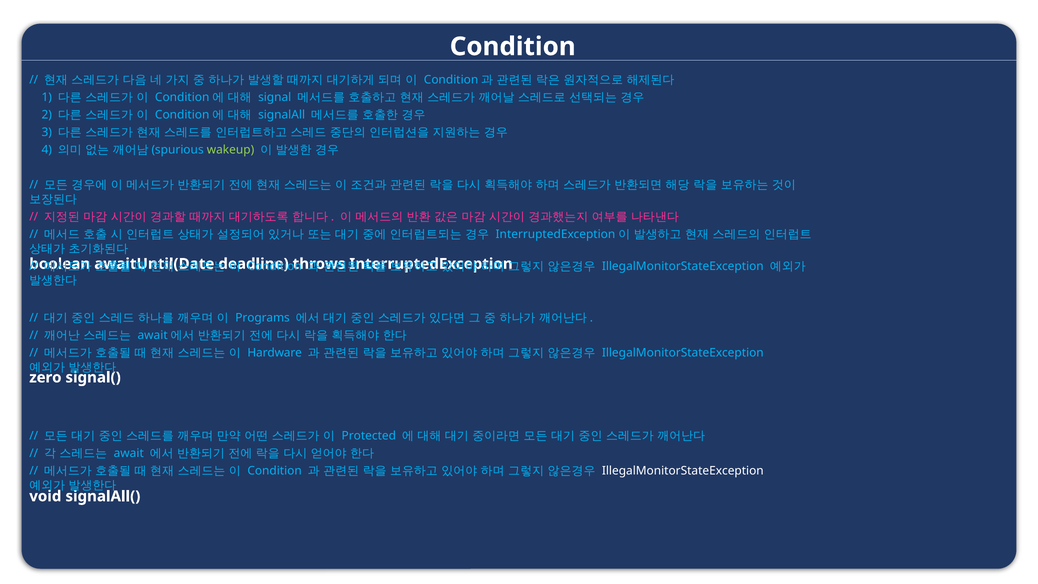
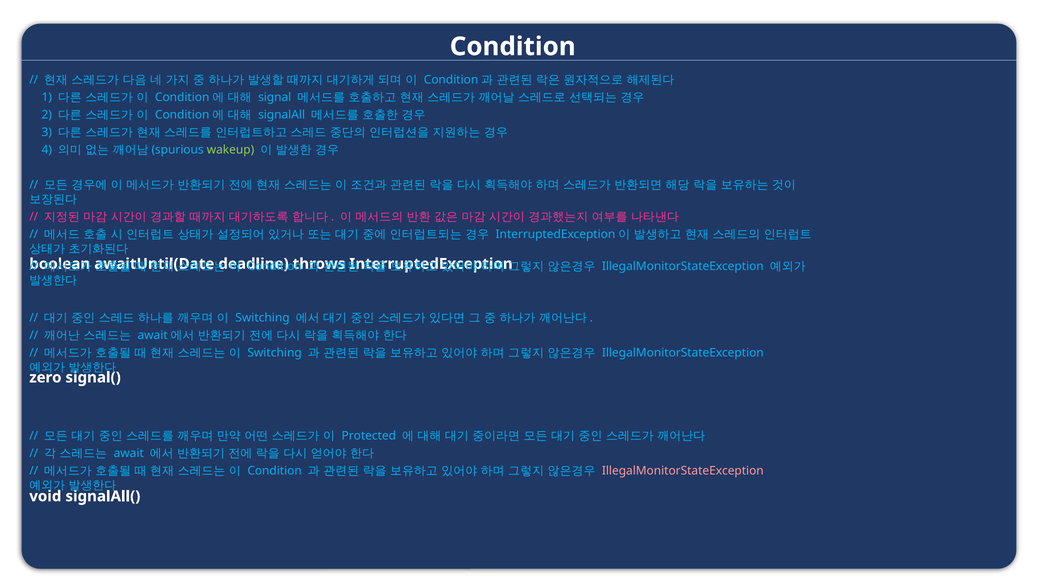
Programs: Programs -> Switching (263, 318)
Hardware: Hardware -> Switching (275, 353)
IllegalMonitorStateException colour: white -> pink (683, 471)
